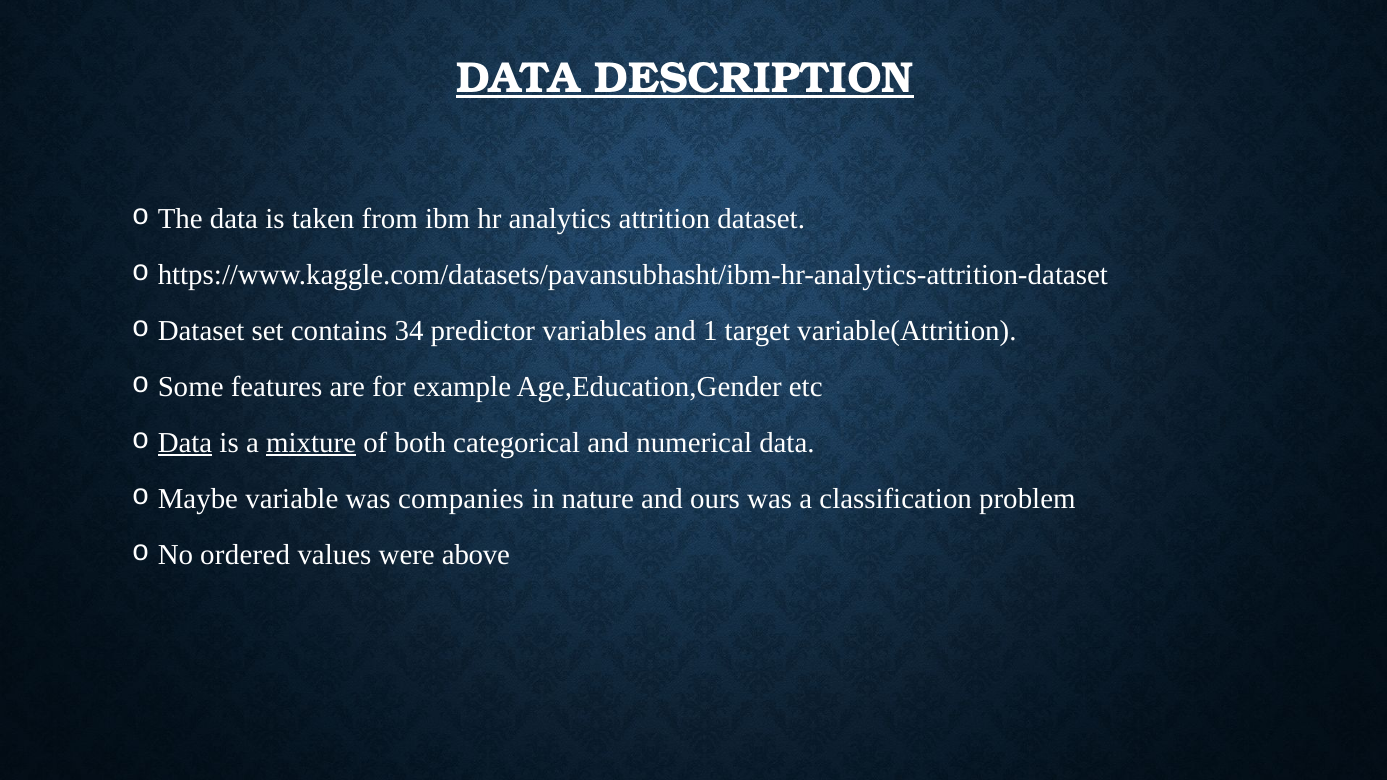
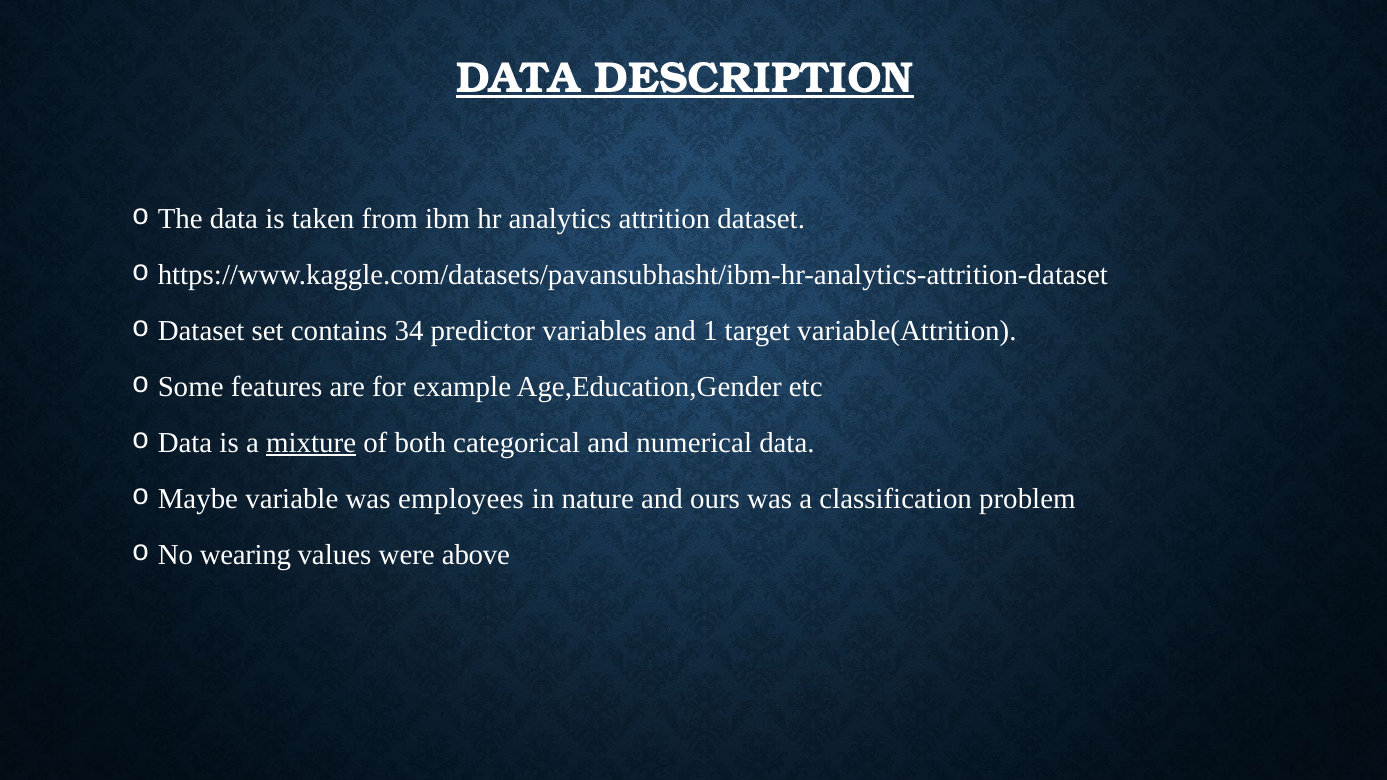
Data underline: present -> none (185, 443)
companies: companies -> employees (461, 499)
ordered: ordered -> wearing (245, 555)
